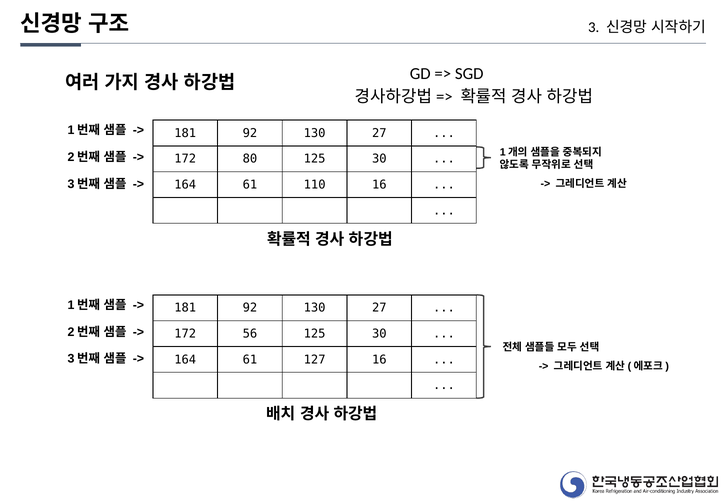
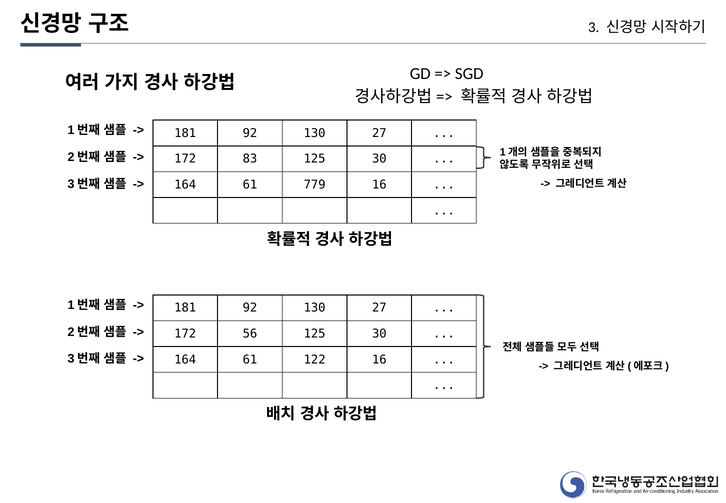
80: 80 -> 83 (250, 159)
110: 110 -> 779 (315, 185)
127: 127 -> 122 (315, 359)
